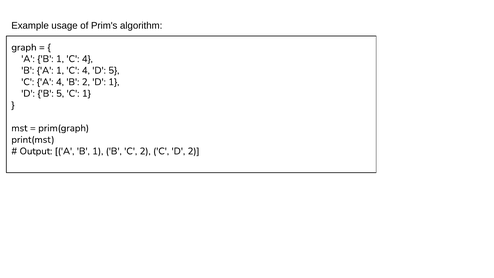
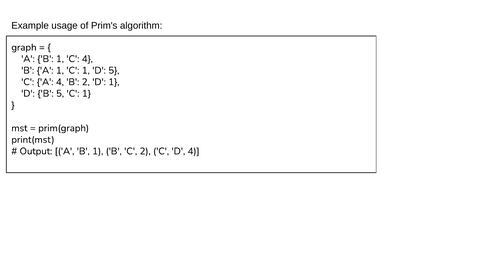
A 1 C 4: 4 -> 1 (86, 70)
D 2: 2 -> 4 (194, 151)
